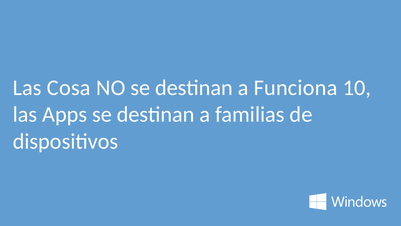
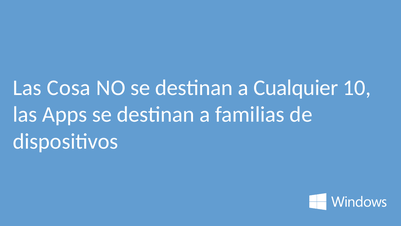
Funciona: Funciona -> Cualquier (296, 88)
